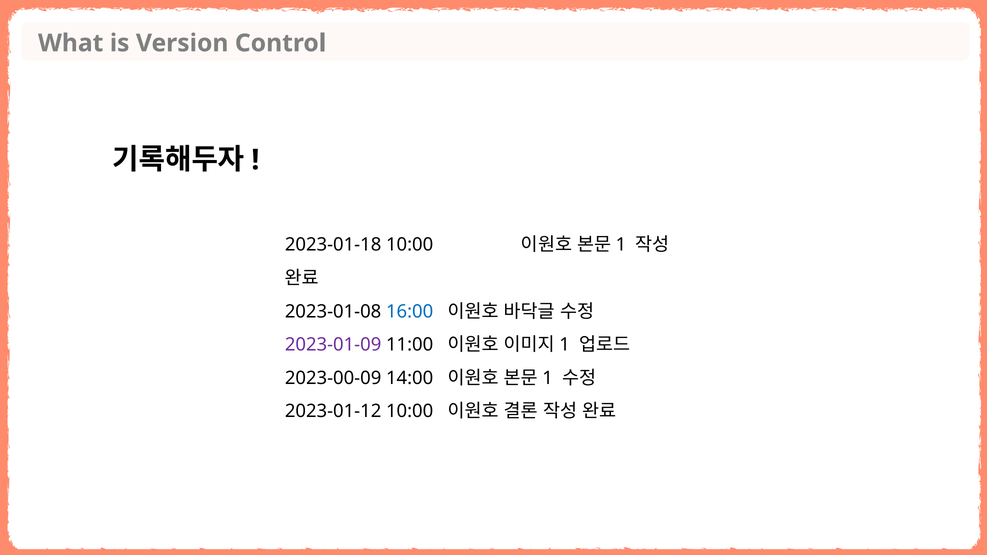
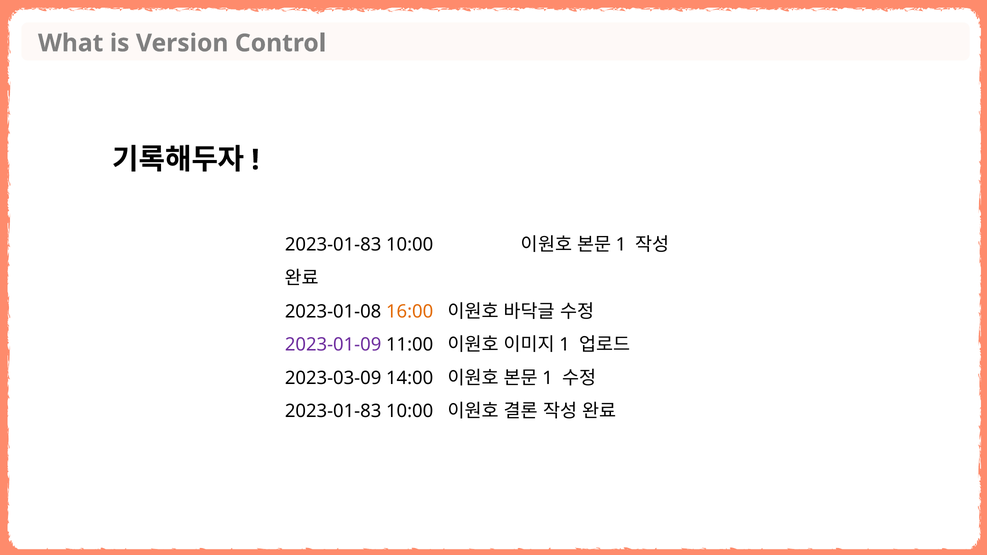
2023-01-18: 2023-01-18 -> 2023-01-83 (333, 245)
16:00 colour: blue -> orange (410, 312)
2023-00-09: 2023-00-09 -> 2023-03-09 (333, 378)
2023-01-12: 2023-01-12 -> 2023-01-83 (333, 411)
